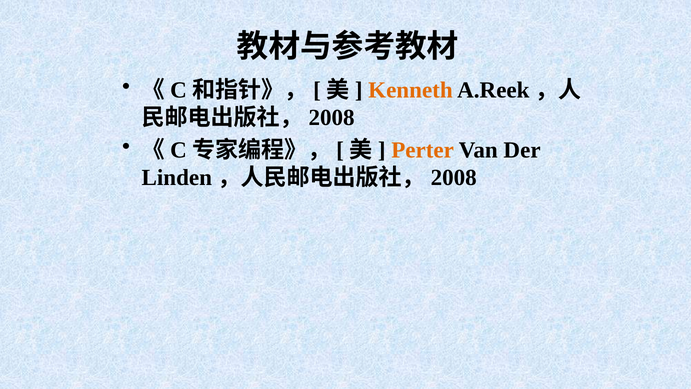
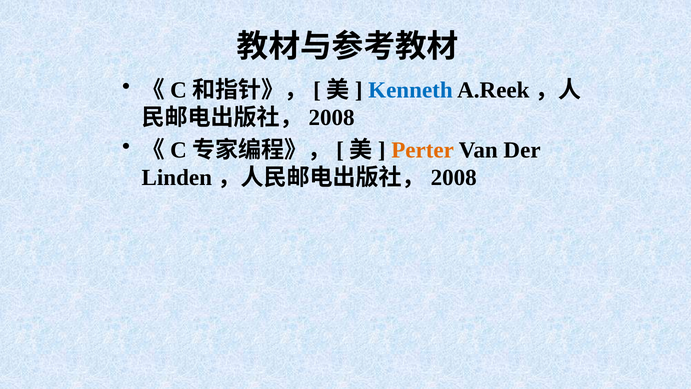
Kenneth colour: orange -> blue (410, 90)
